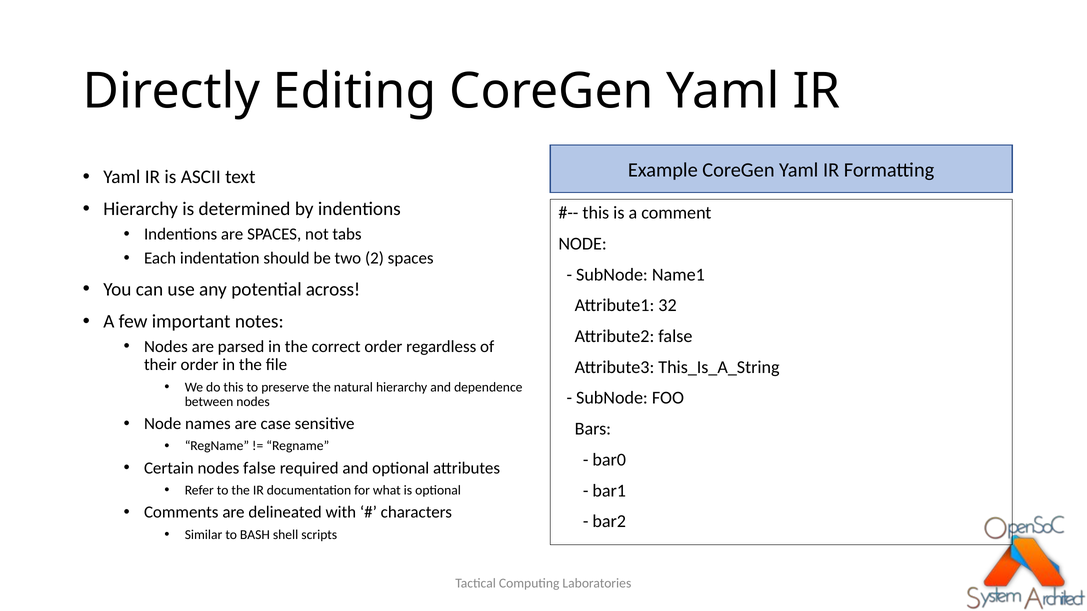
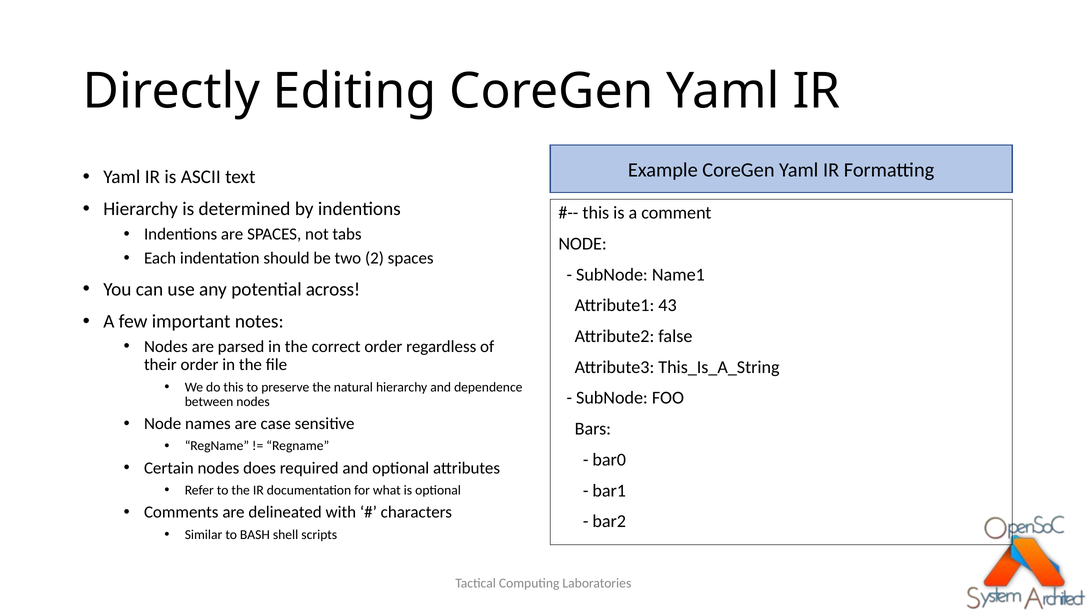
32: 32 -> 43 (667, 306)
nodes false: false -> does (260, 468)
